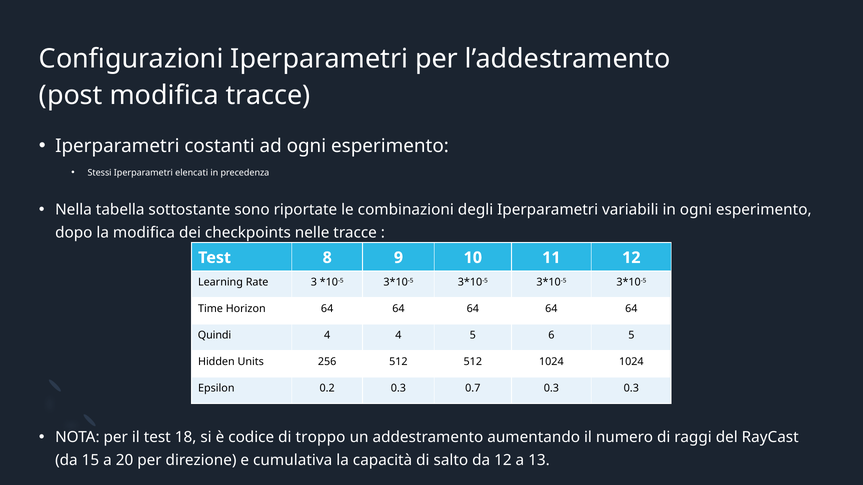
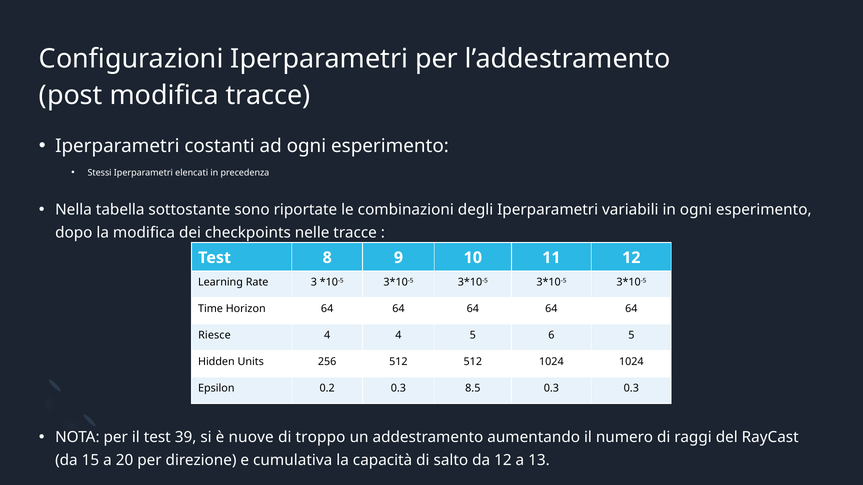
Quindi: Quindi -> Riesce (214, 335)
0.7: 0.7 -> 8.5 (473, 388)
18: 18 -> 39 (186, 438)
codice: codice -> nuove (251, 438)
